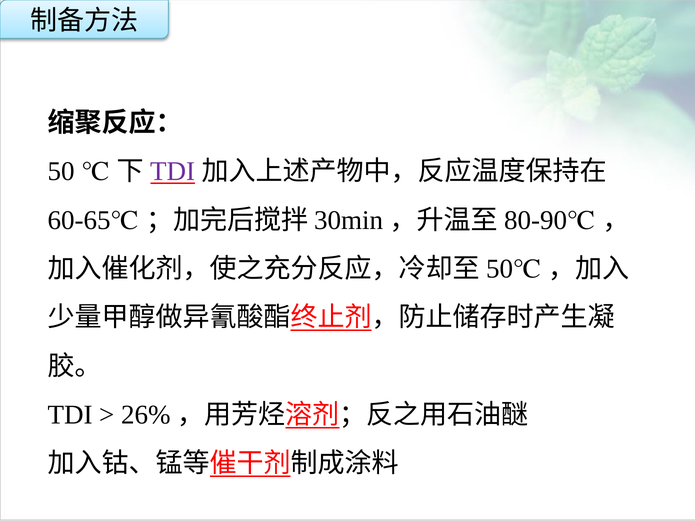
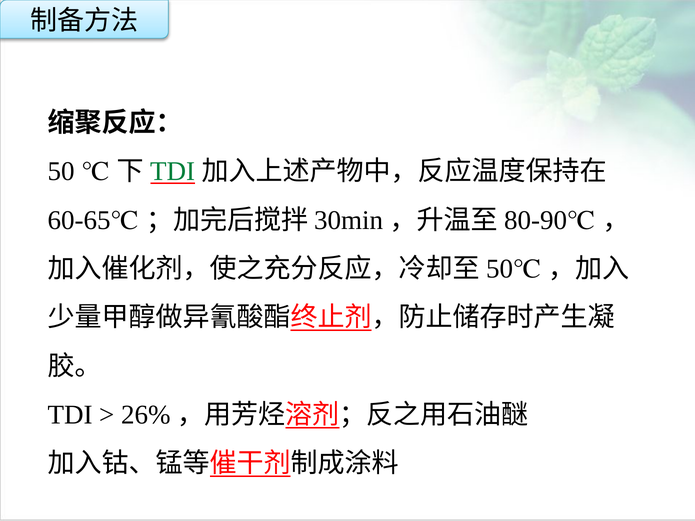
TDI colour: purple -> green (173, 172)
